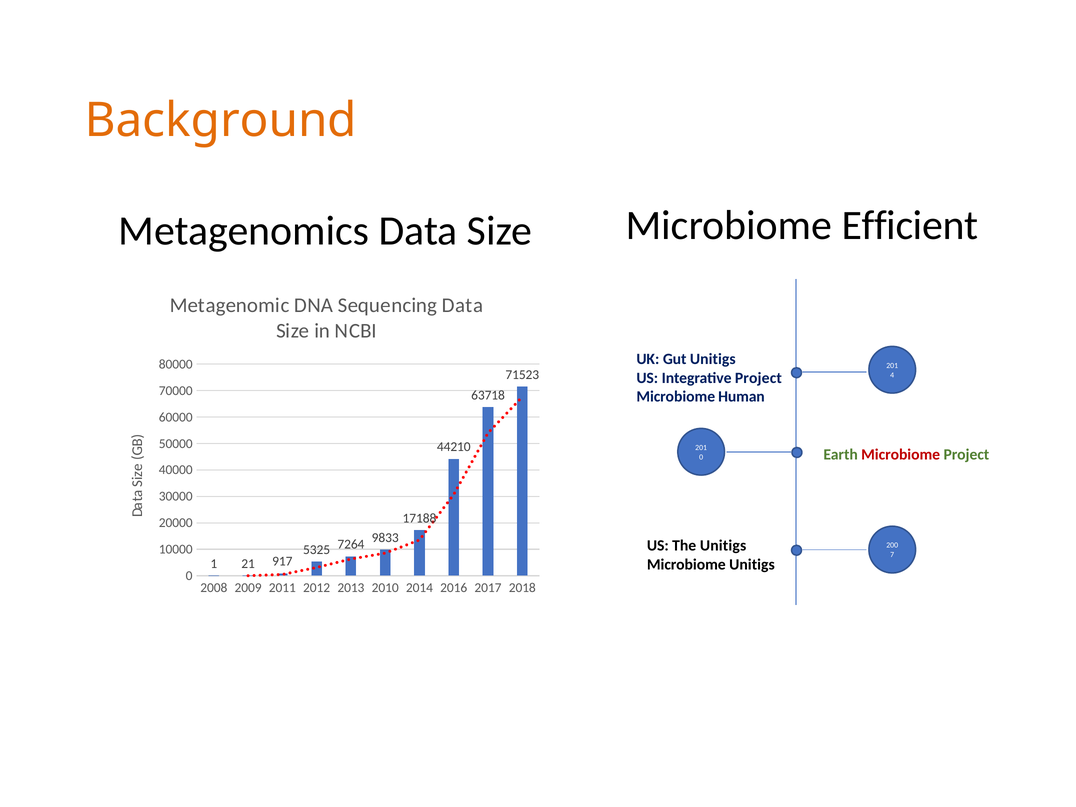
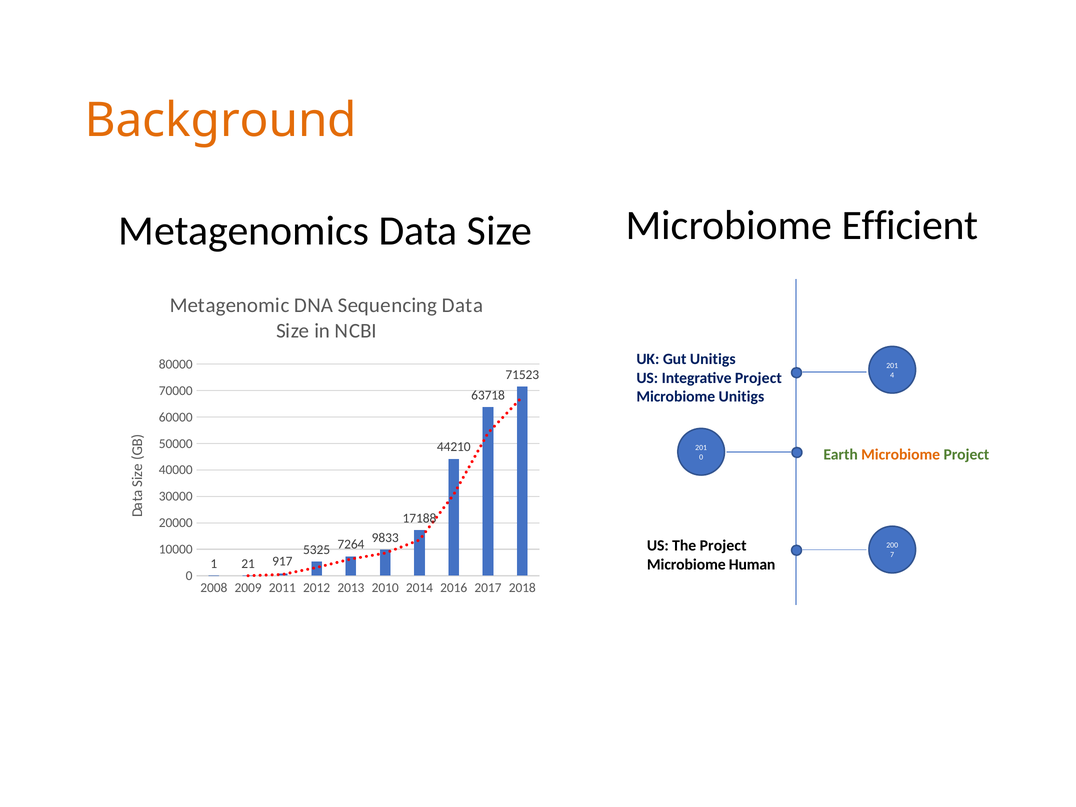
Microbiome Human: Human -> Unitigs (741, 397)
Microbiome colour: red -> orange (901, 454)
The Unitigs: Unitigs -> Project (723, 546)
Microbiome Unitigs: Unitigs -> Human (752, 564)
